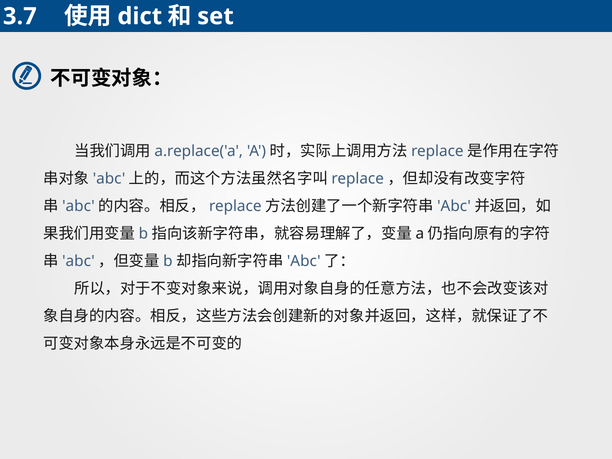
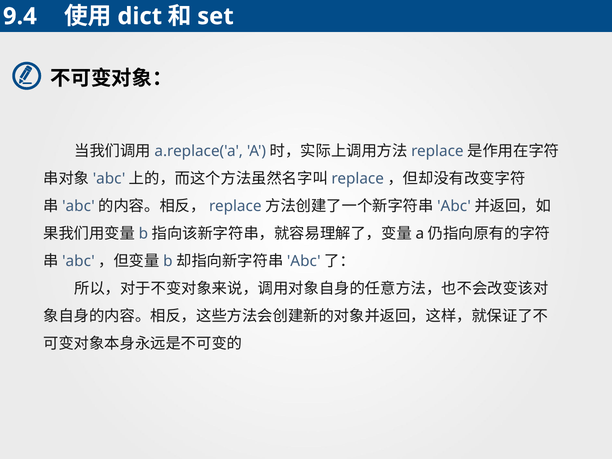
3.7: 3.7 -> 9.4 (20, 16)
